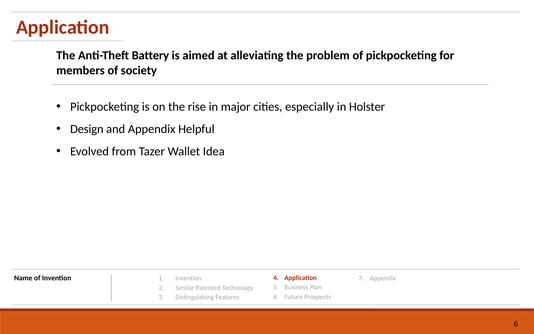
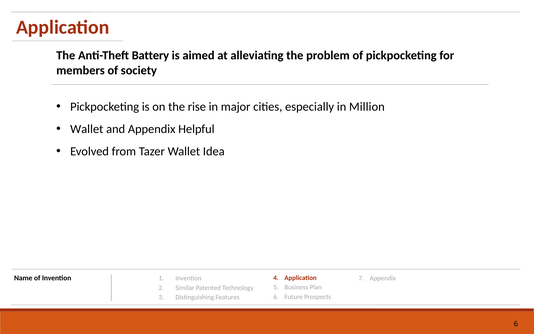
Holster: Holster -> Million (367, 107)
Design: Design -> Wallet (87, 129)
